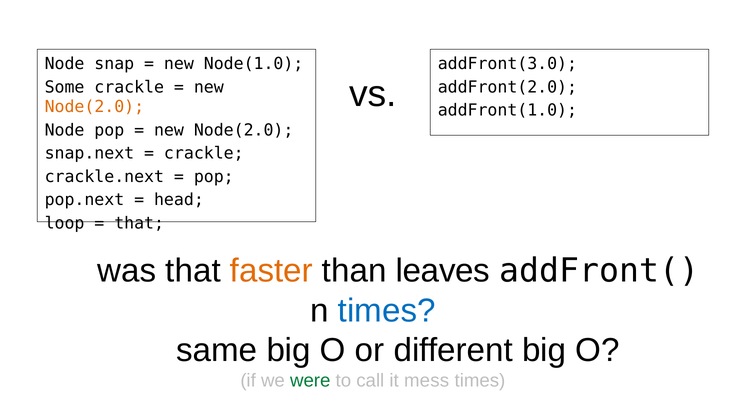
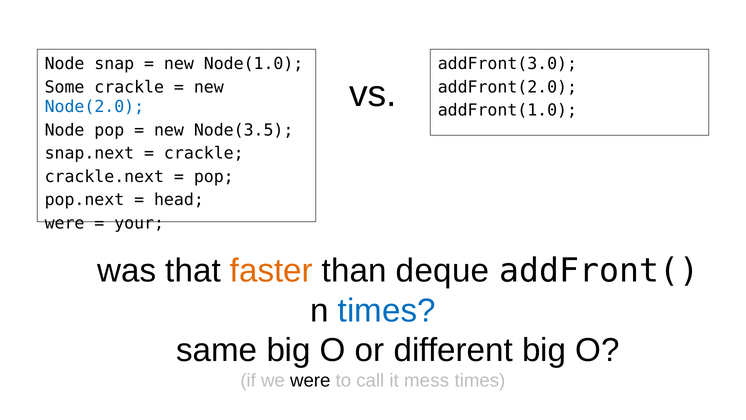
Node(2.0 colour: orange -> blue (94, 107)
Node(2.0: Node(2.0 -> Node(3.5 (244, 130)
loop: loop -> were (65, 223)
that: that -> your (139, 223)
leaves: leaves -> deque (443, 271)
were colour: green -> black (310, 380)
